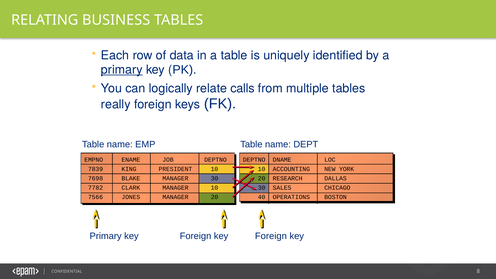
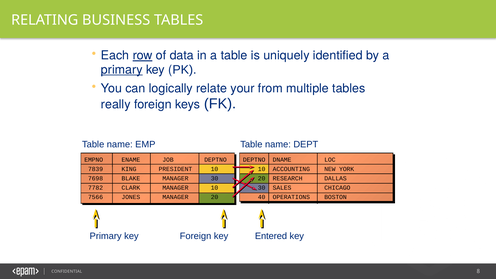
row underline: none -> present (143, 55)
calls: calls -> your (243, 88)
key Foreign: Foreign -> Entered (271, 236)
